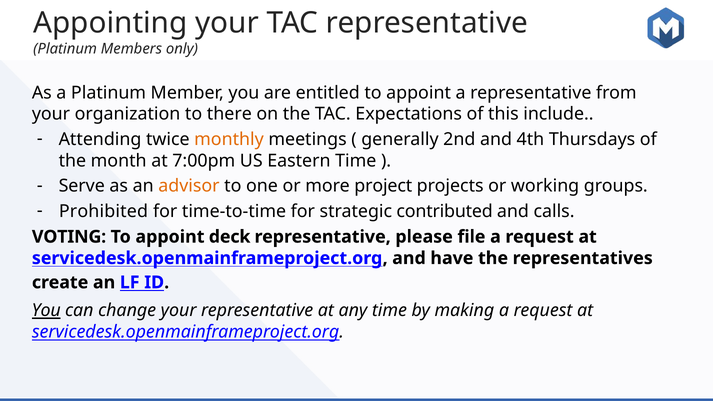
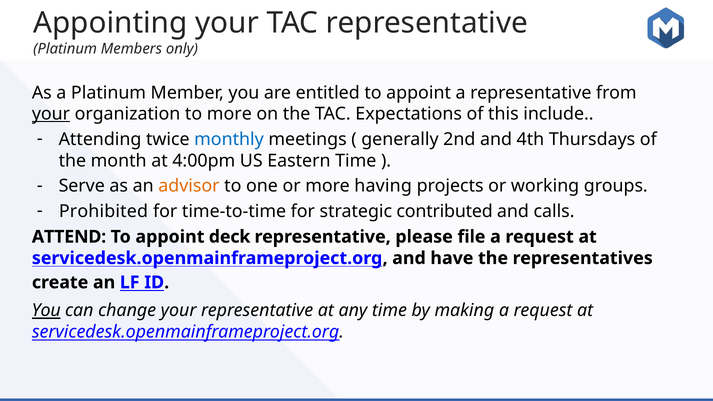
your underline: none -> present (51, 114)
to there: there -> more (229, 114)
monthly colour: orange -> blue (229, 139)
7:00pm: 7:00pm -> 4:00pm (204, 161)
project: project -> having (383, 186)
VOTING: VOTING -> ATTEND (69, 237)
